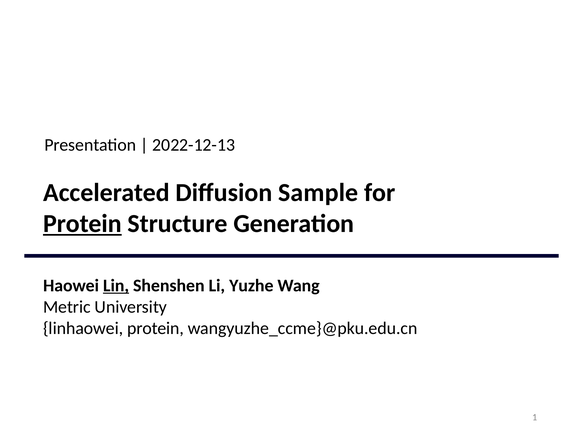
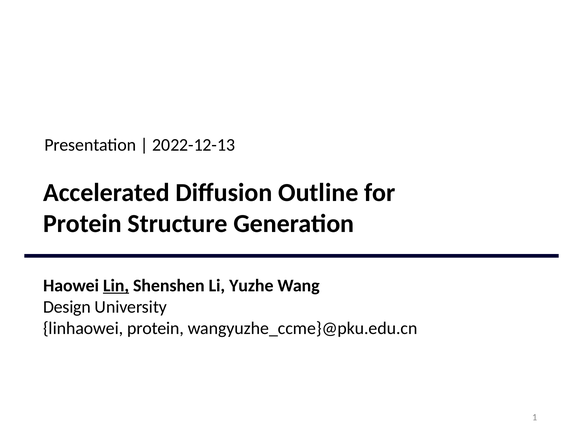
Sample: Sample -> Outline (318, 193)
Protein underline: present -> none (82, 224)
Metric: Metric -> Design (67, 307)
